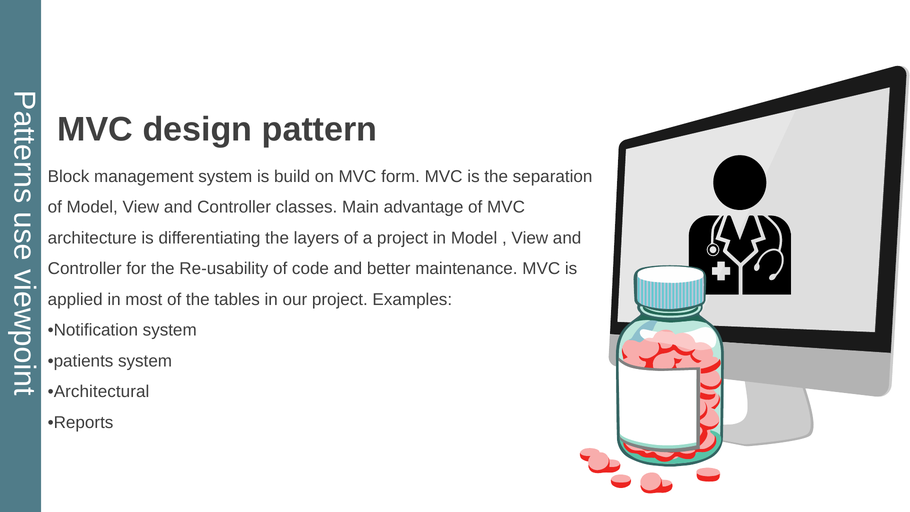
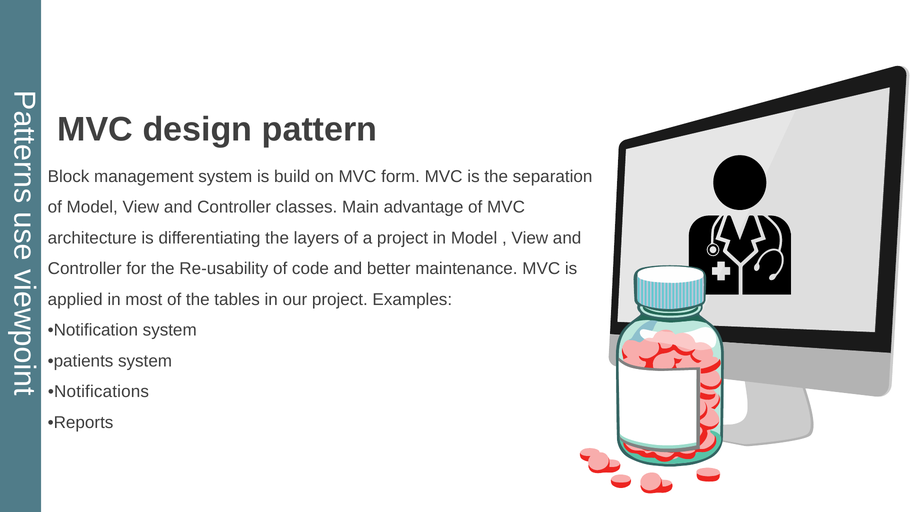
Architectural: Architectural -> Notifications (98, 392)
